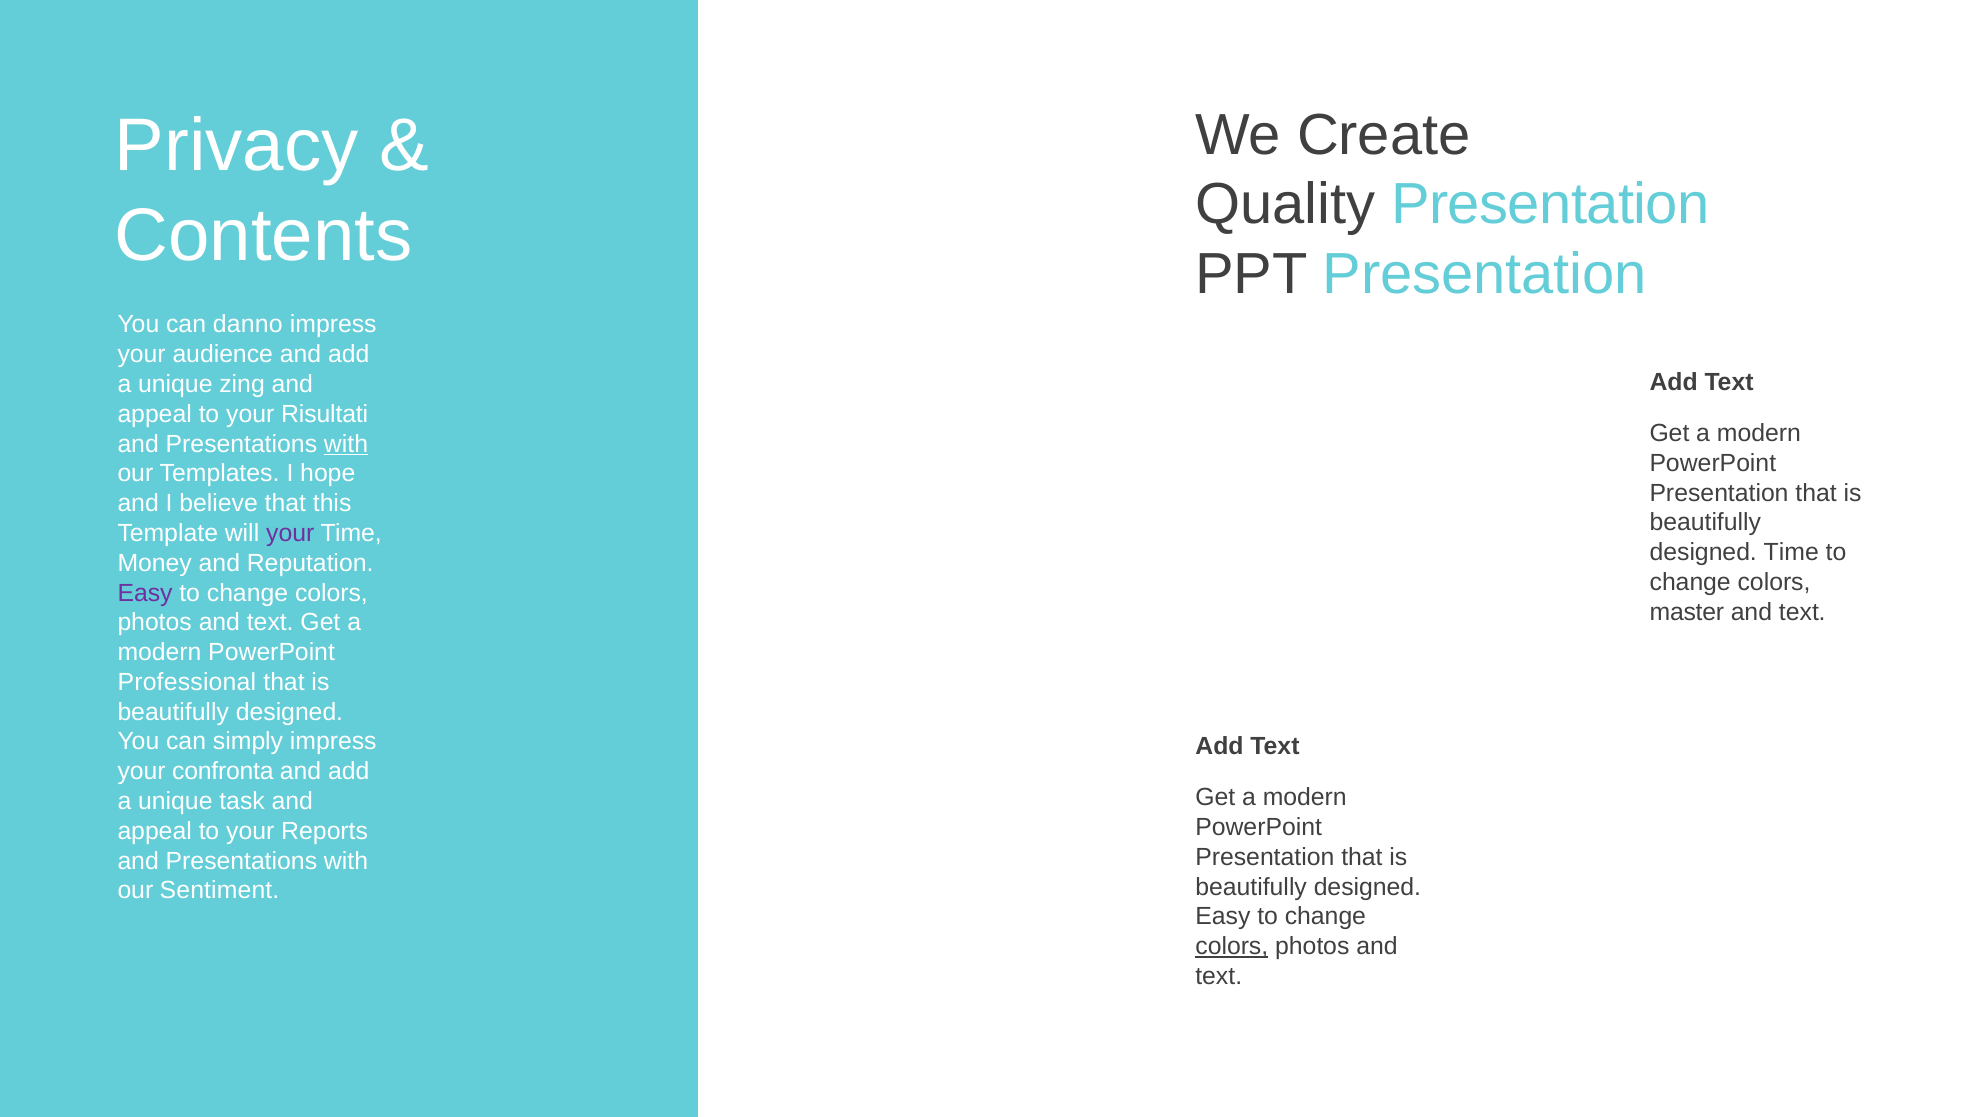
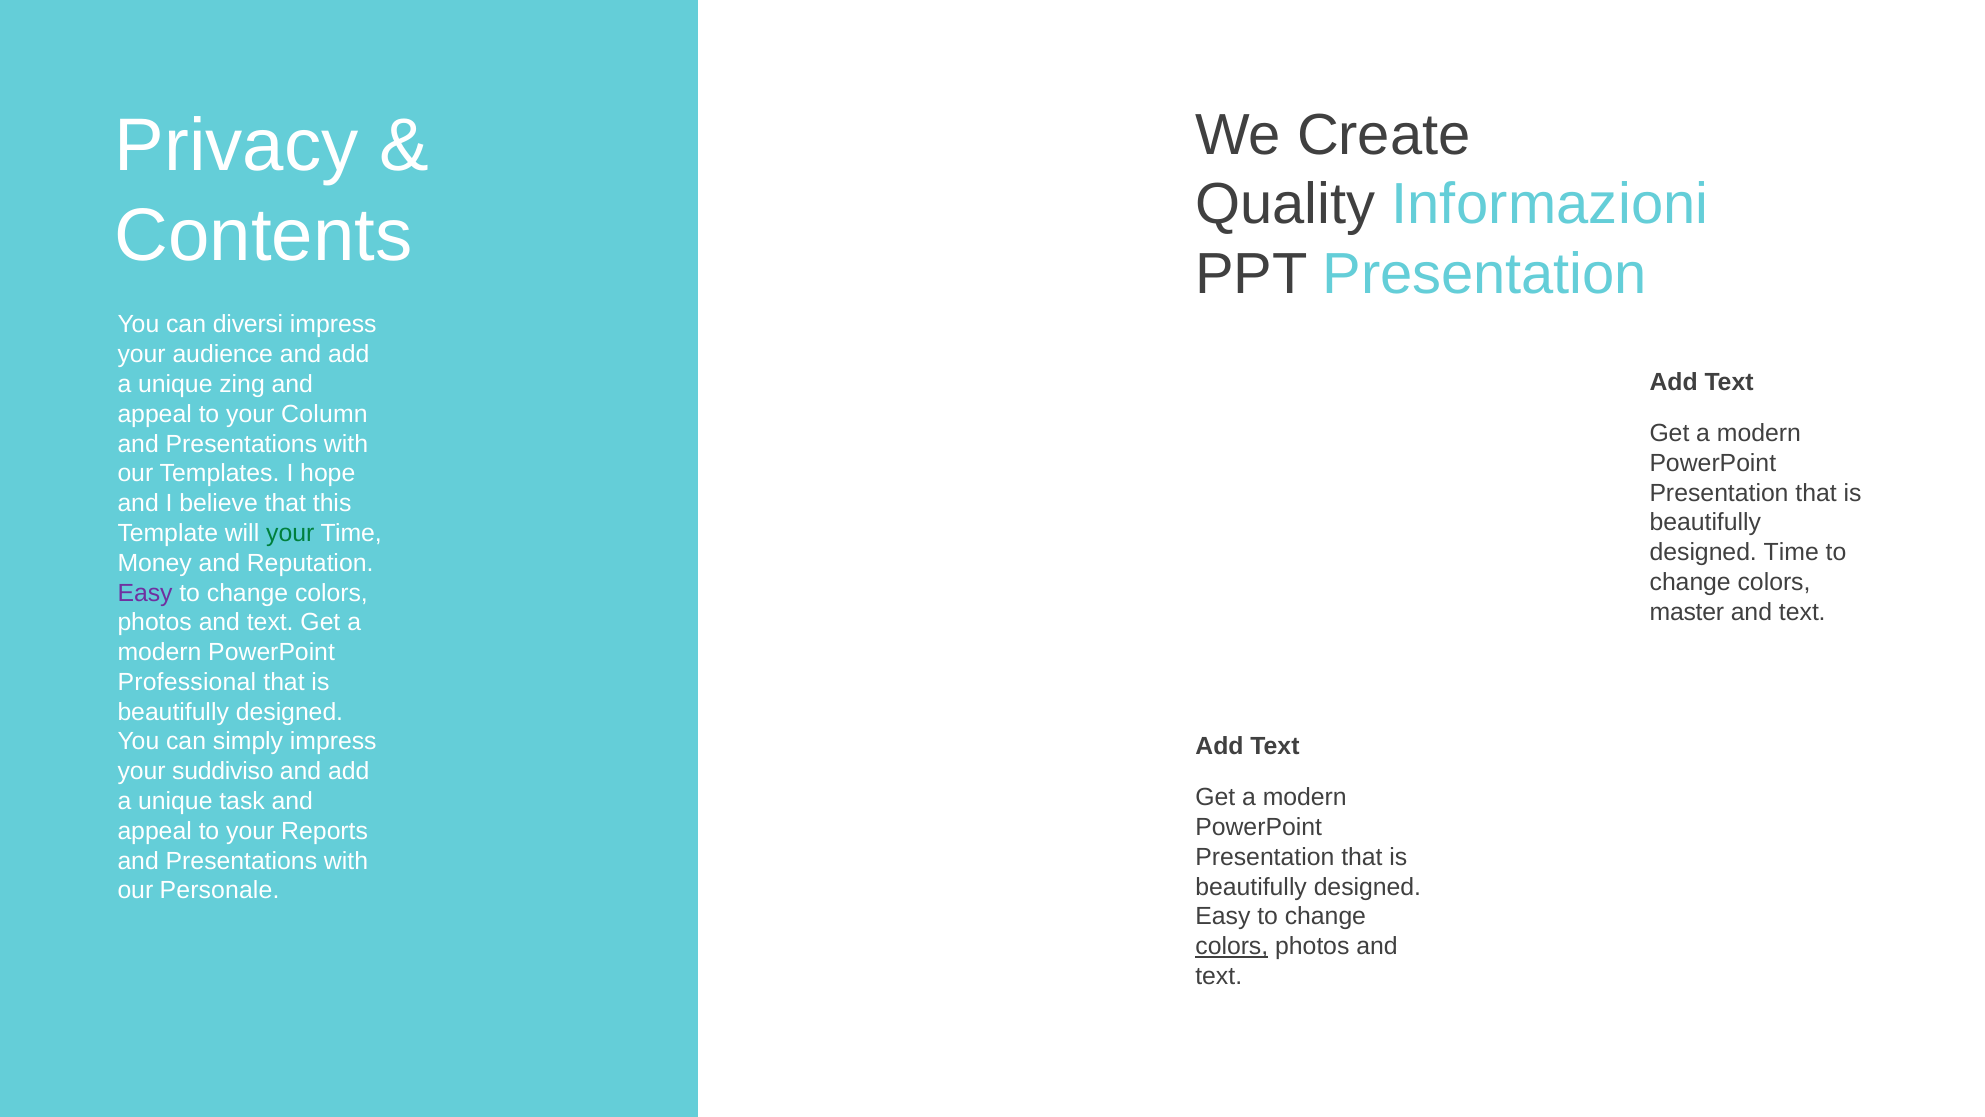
Quality Presentation: Presentation -> Informazioni (1550, 204)
danno: danno -> diversi (248, 325)
Risultati: Risultati -> Column (324, 414)
with underline: present -> none (346, 444)
your colour: purple -> green (290, 533)
confronta: confronta -> suddiviso (223, 771)
Sentiment: Sentiment -> Personale (220, 890)
